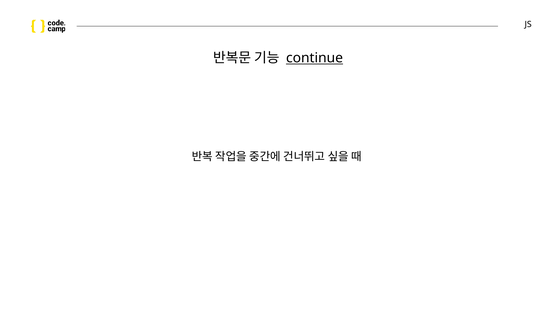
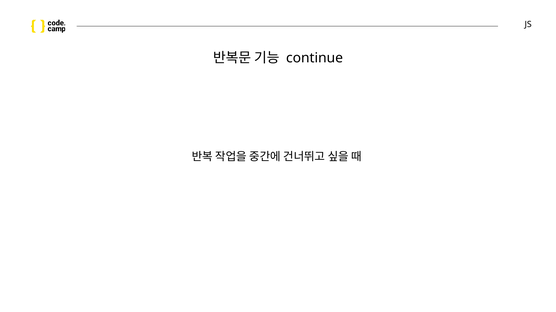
continue underline: present -> none (315, 58)
